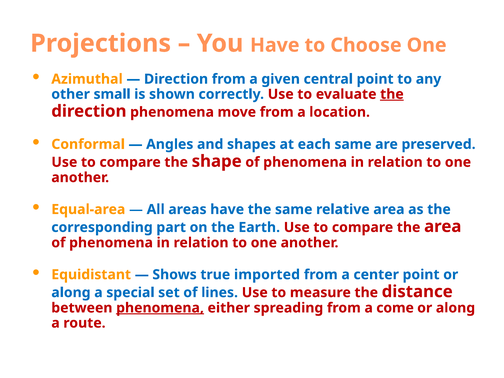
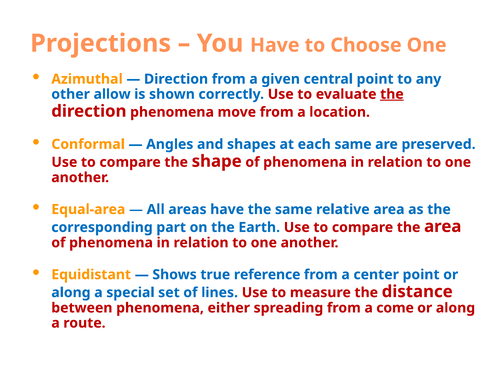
small: small -> allow (112, 94)
imported: imported -> reference (267, 275)
phenomena underline: present -> none (160, 308)
